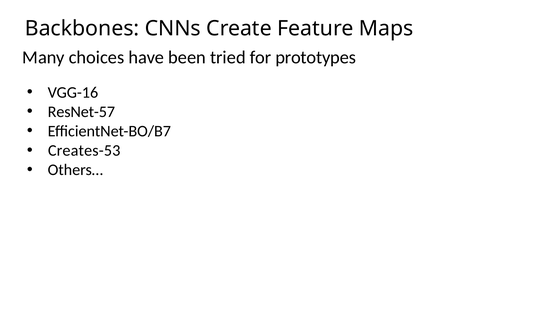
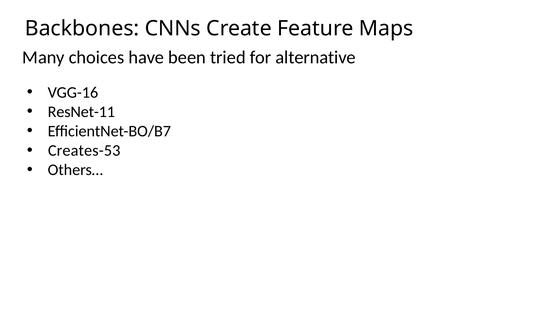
prototypes: prototypes -> alternative (316, 58)
ResNet-57: ResNet-57 -> ResNet-11 (81, 112)
